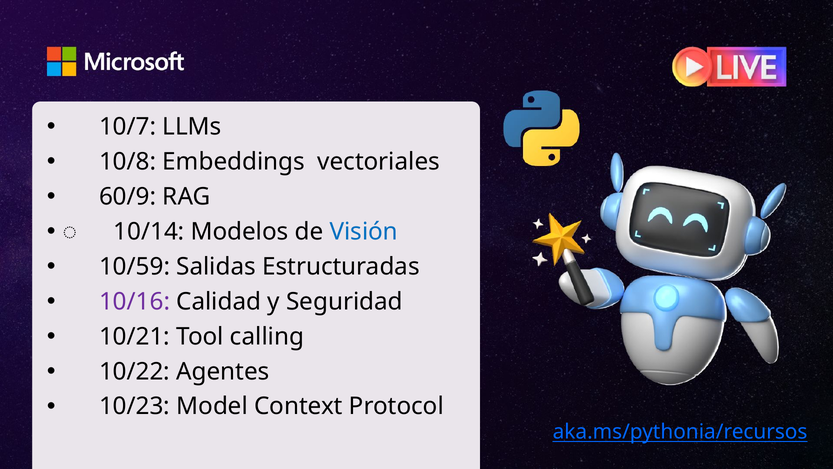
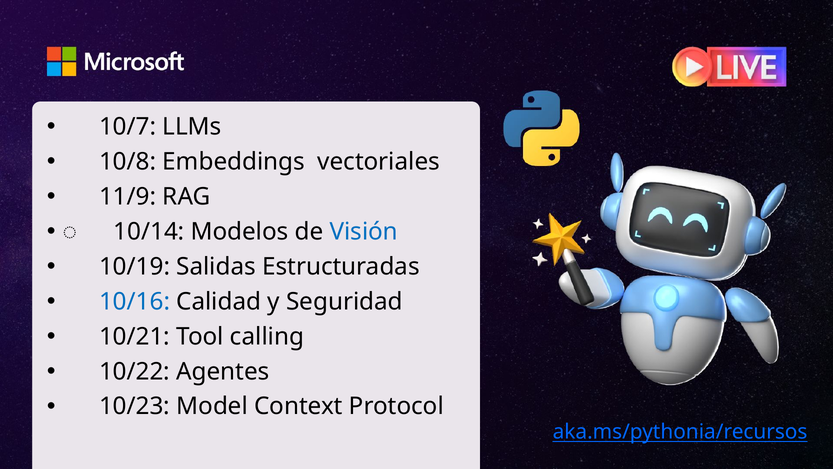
60/9: 60/9 -> 11/9 (128, 196)
10/59: 10/59 -> 10/19 (135, 266)
10/16 colour: purple -> blue (135, 301)
